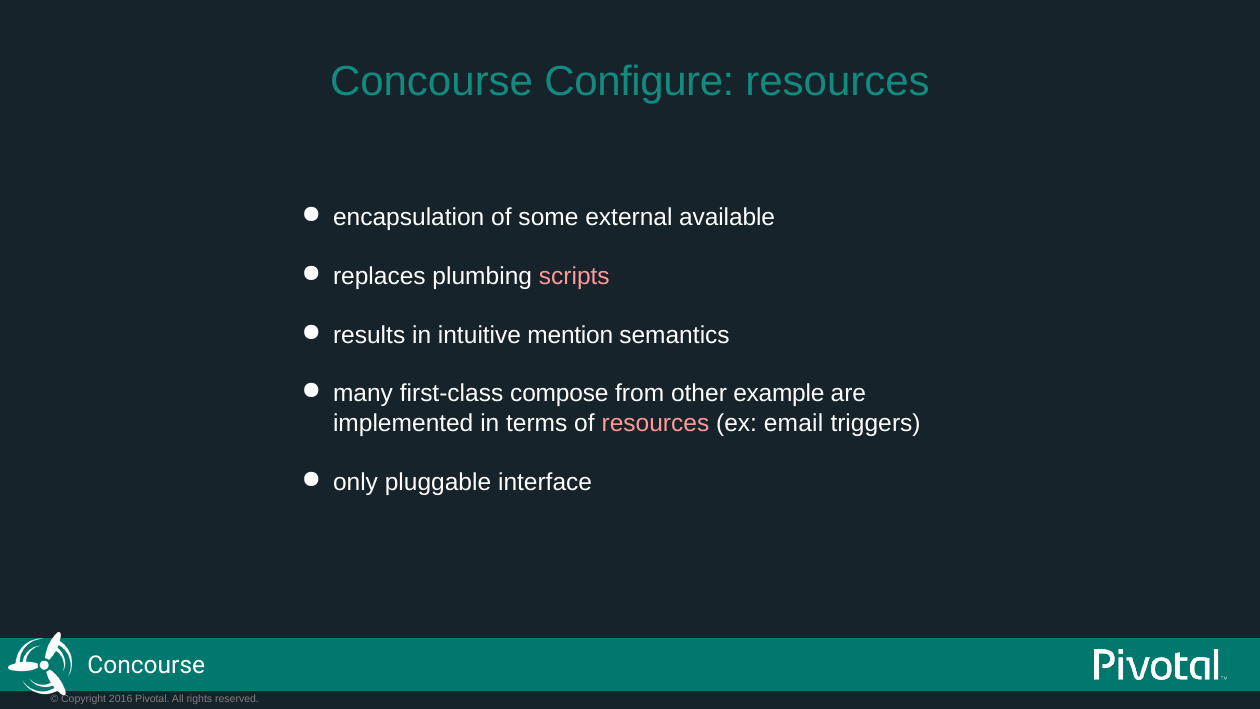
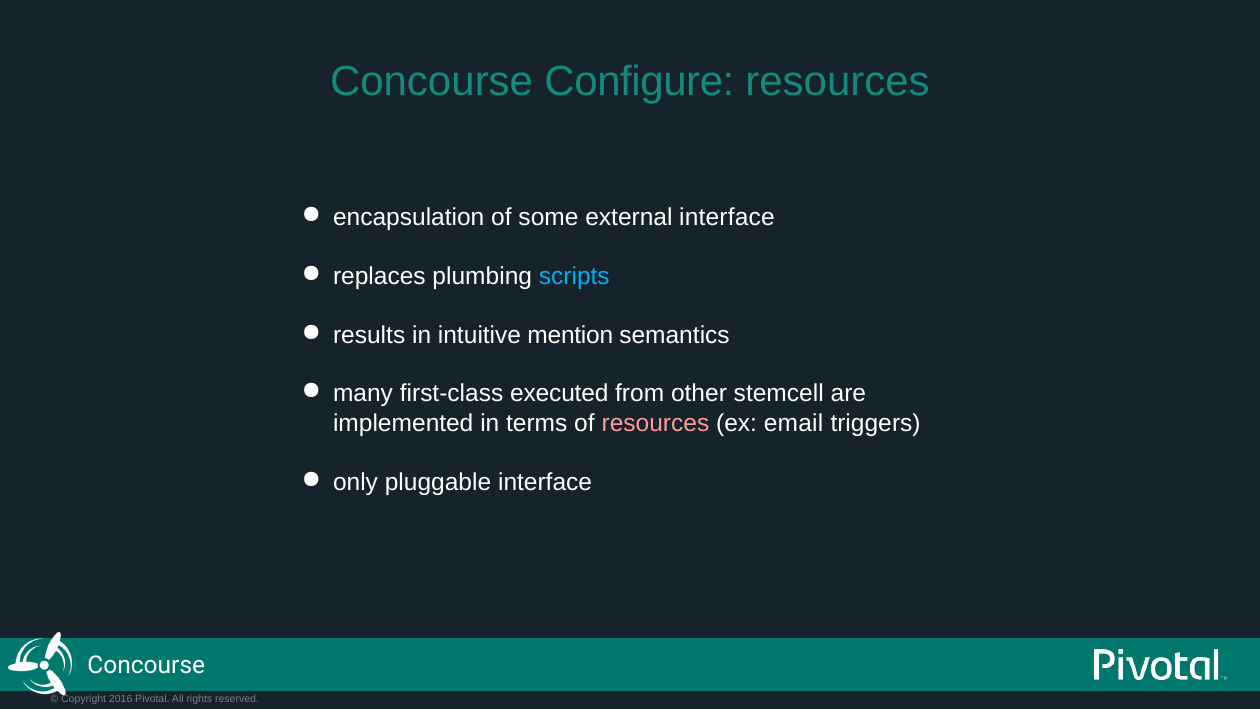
external available: available -> interface (727, 217)
scripts colour: pink -> light blue (574, 276)
compose: compose -> executed (559, 394)
example: example -> stemcell (779, 394)
